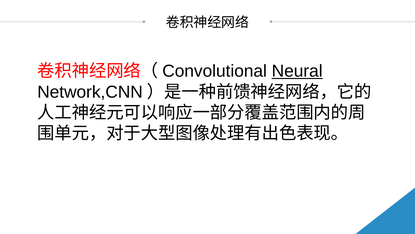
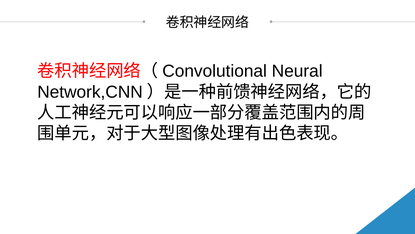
Neural underline: present -> none (297, 71)
